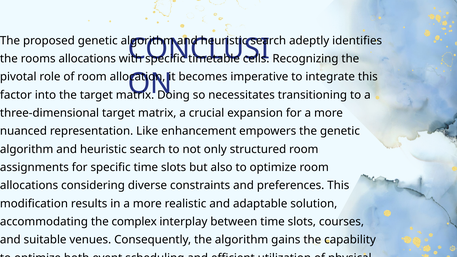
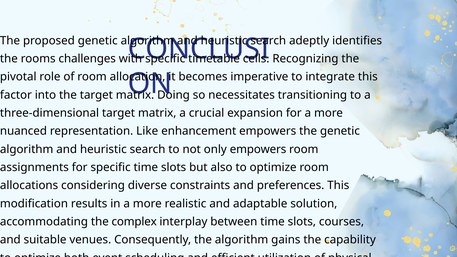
rooms allocations: allocations -> challenges (87, 59)
only structured: structured -> empowers (258, 149)
